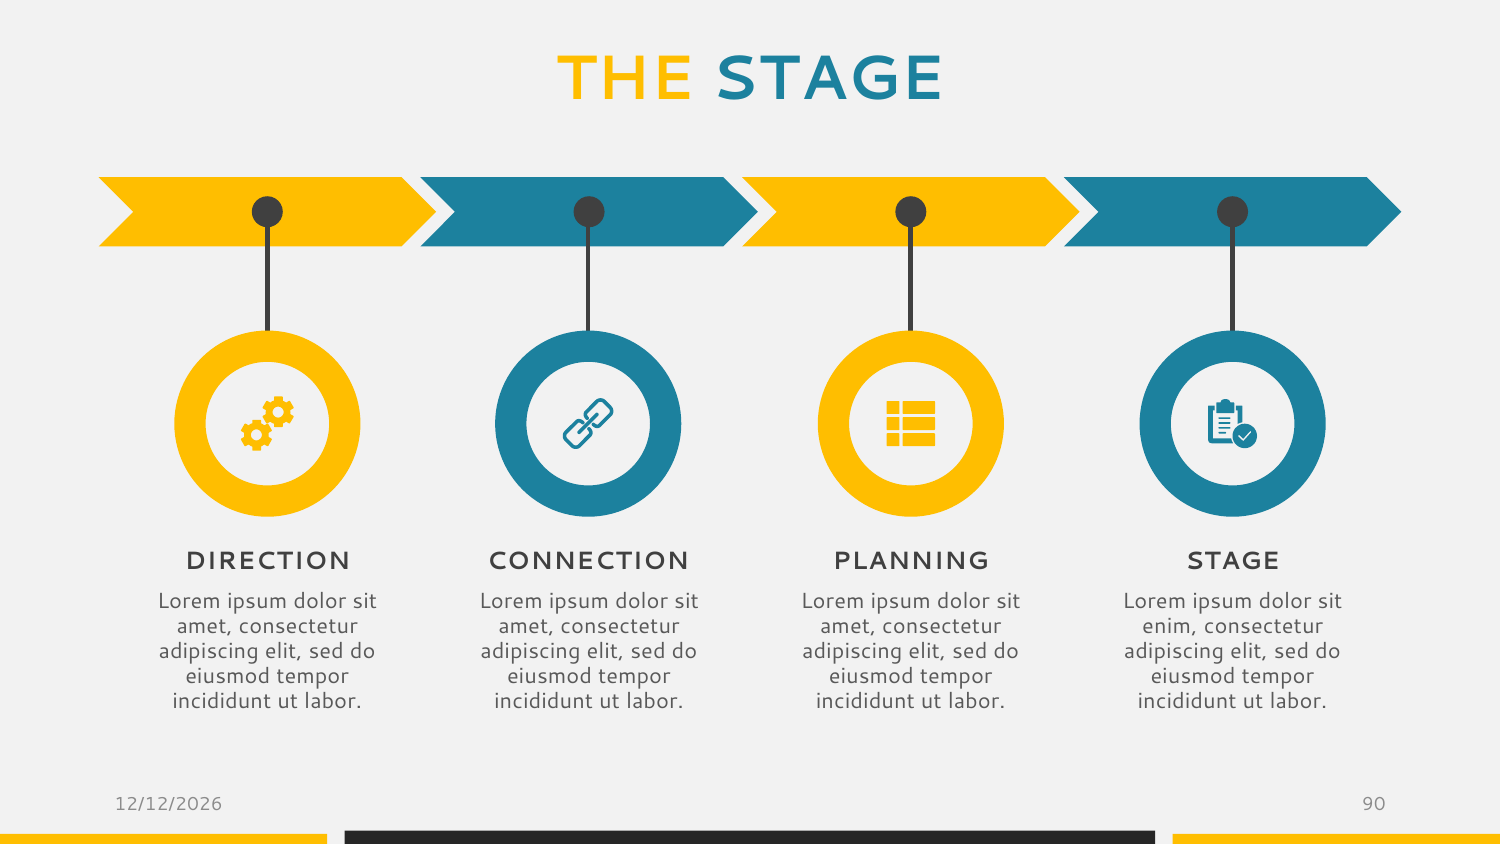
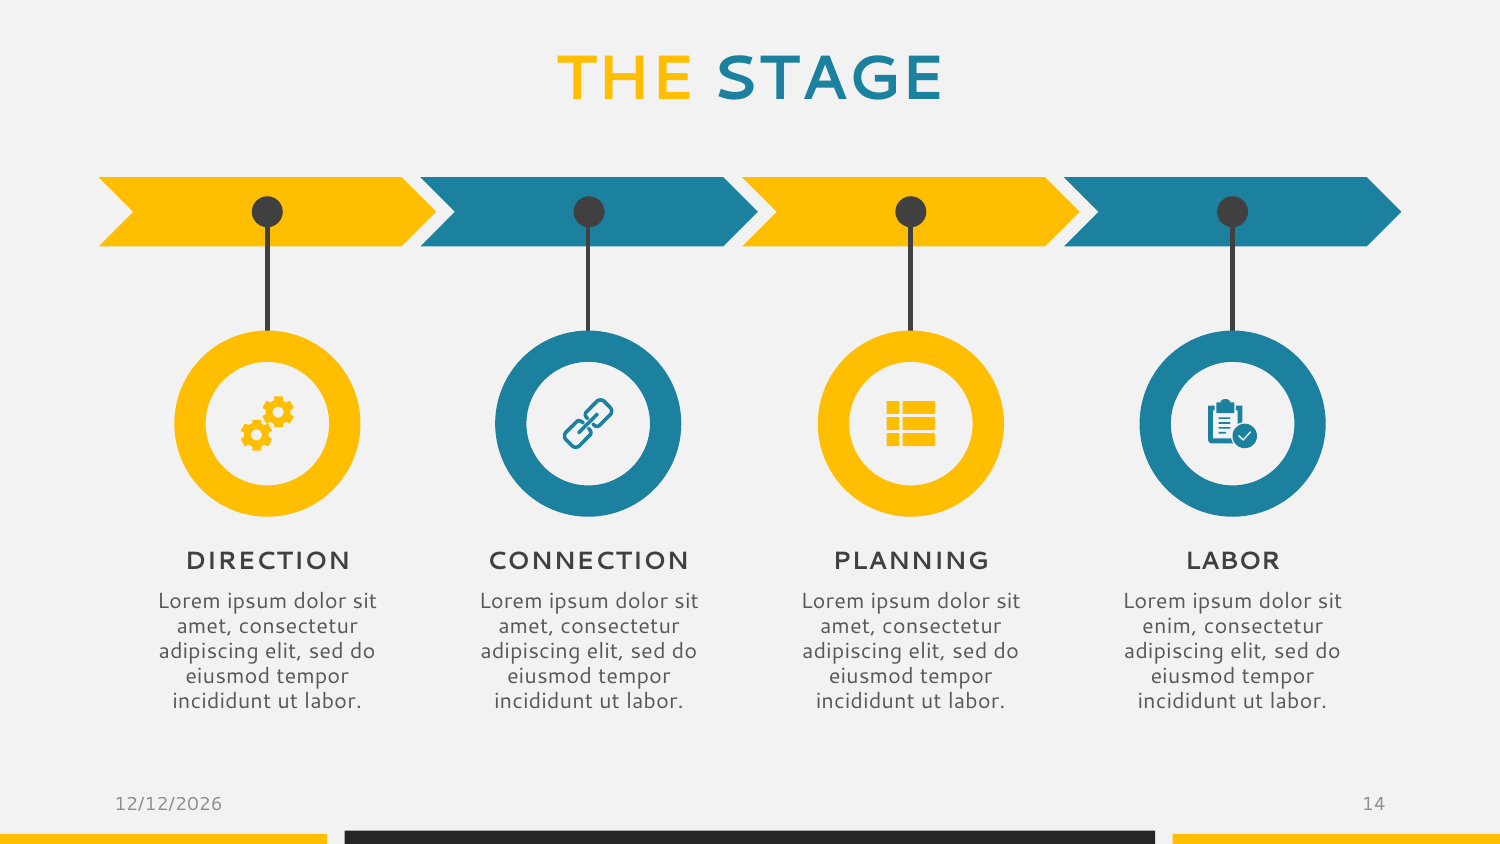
PLANNING STAGE: STAGE -> LABOR (1233, 561)
90: 90 -> 14 (1374, 804)
